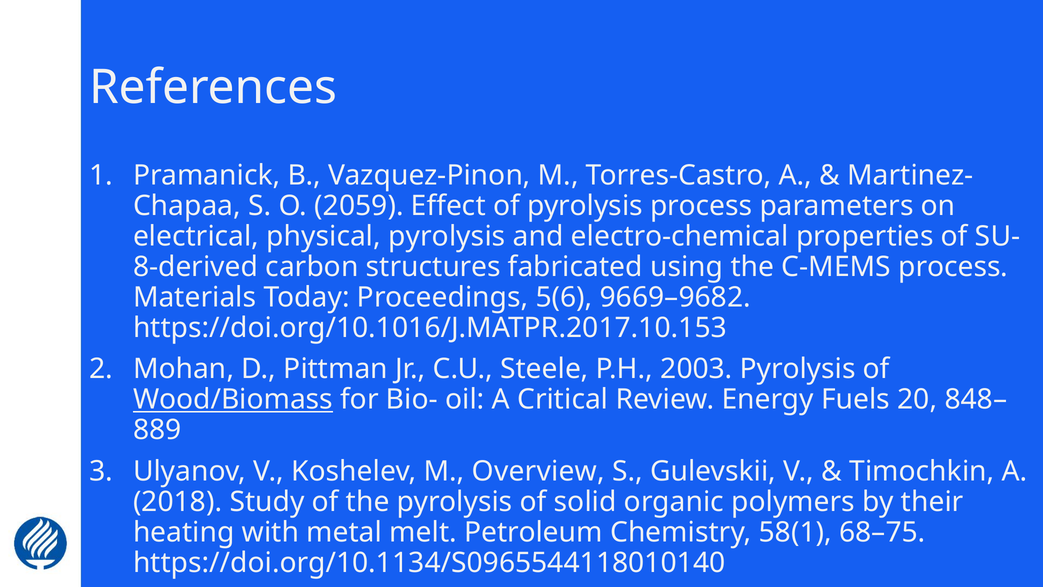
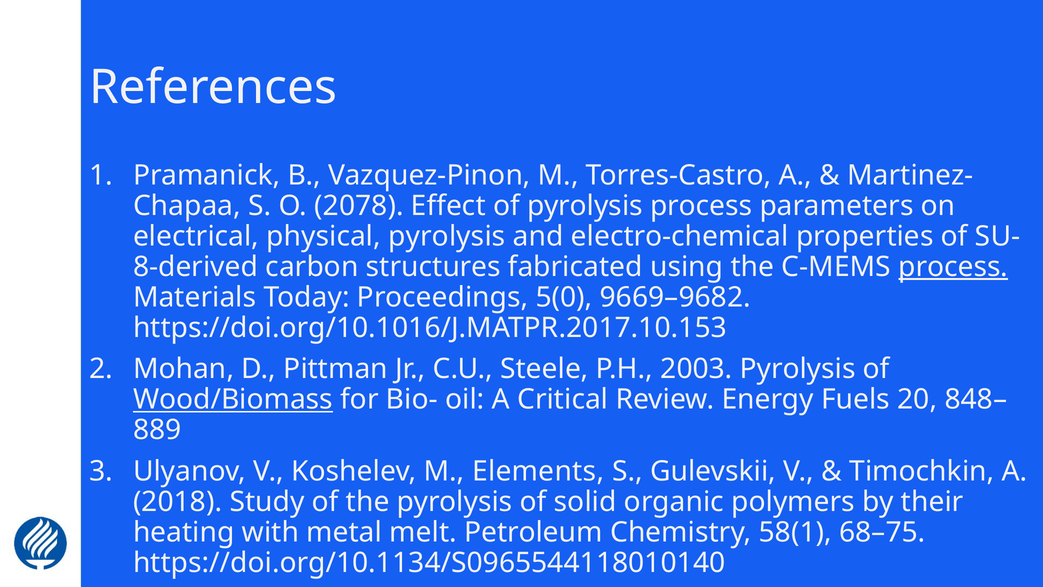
2059: 2059 -> 2078 (359, 206)
process underline: none -> present (953, 267)
5(6: 5(6 -> 5(0 (564, 297)
Overview: Overview -> Elements (538, 471)
